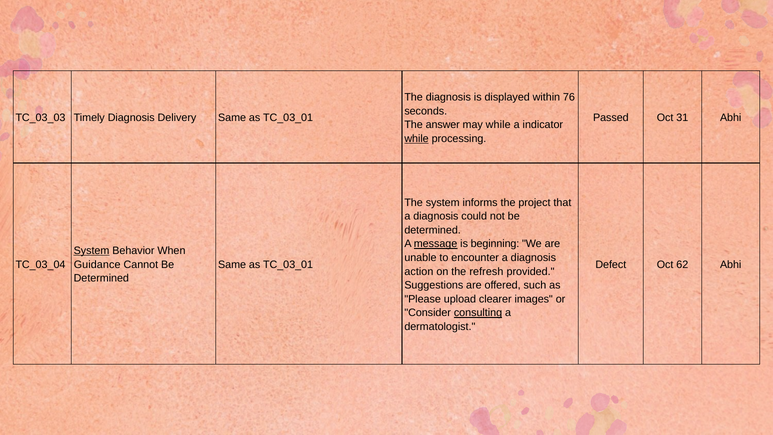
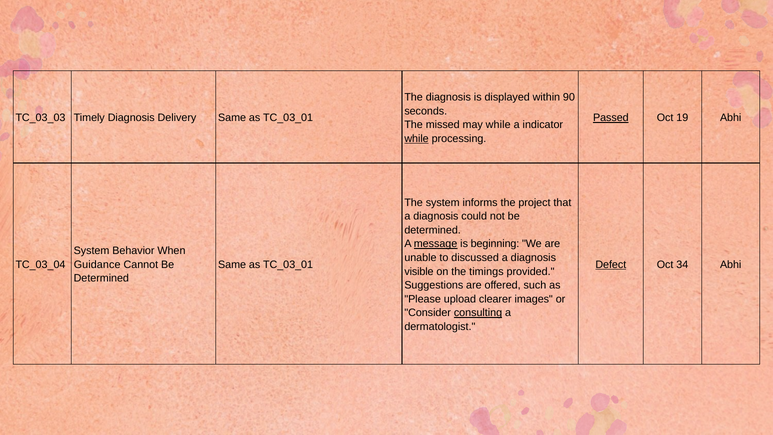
76: 76 -> 90 (569, 97)
Passed underline: none -> present (611, 118)
31: 31 -> 19 (682, 118)
answer: answer -> missed (443, 125)
System underline: present -> none (92, 251)
encounter: encounter -> discussed (475, 258)
Defect underline: none -> present (611, 264)
62: 62 -> 34 (682, 264)
action: action -> visible (419, 271)
refresh: refresh -> timings (486, 271)
